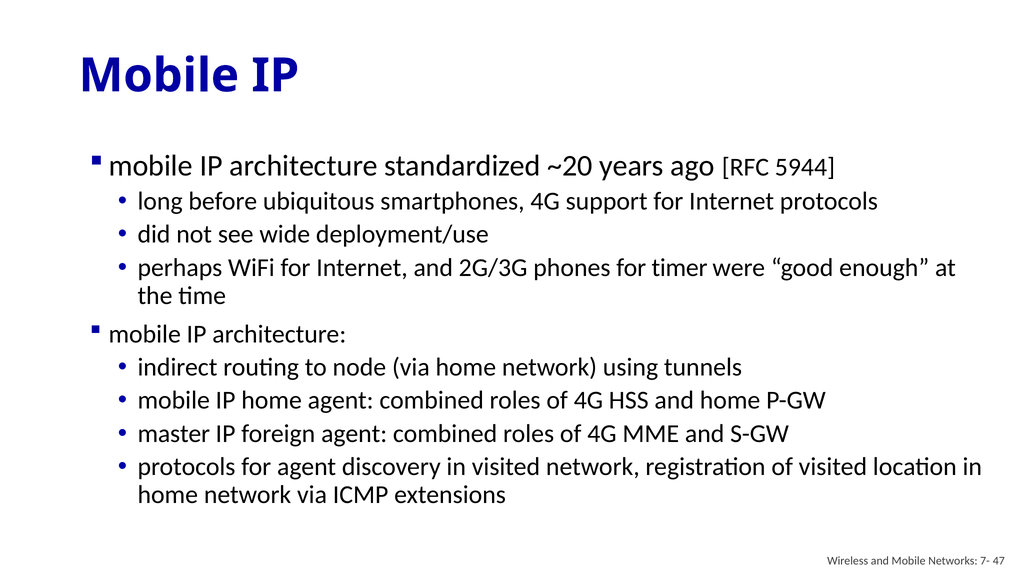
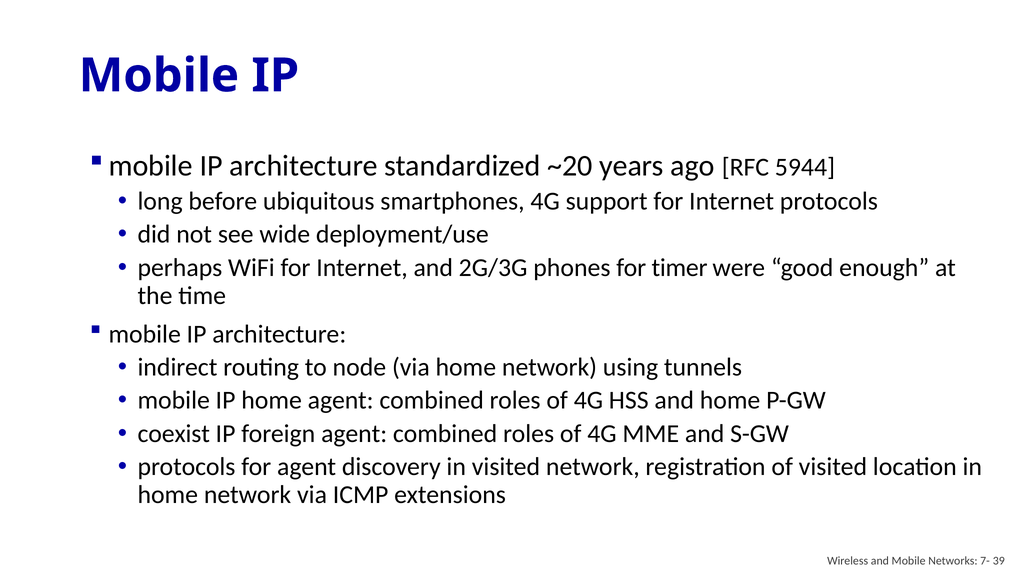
master: master -> coexist (174, 434)
47: 47 -> 39 (999, 561)
